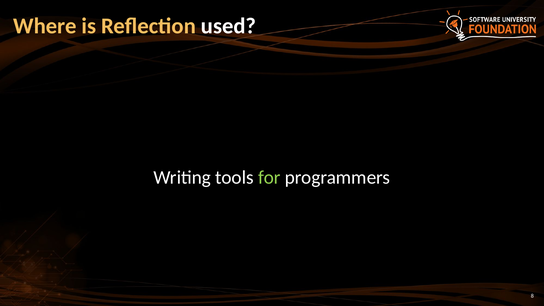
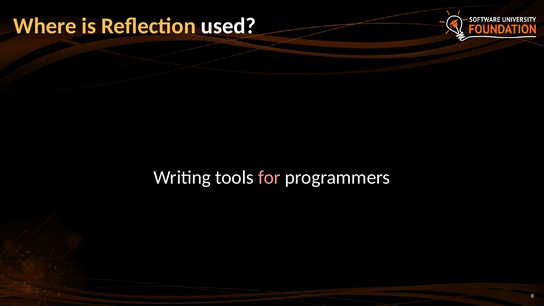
for colour: light green -> pink (269, 178)
